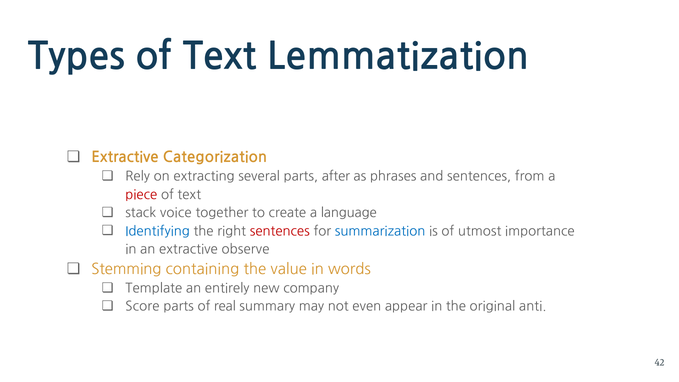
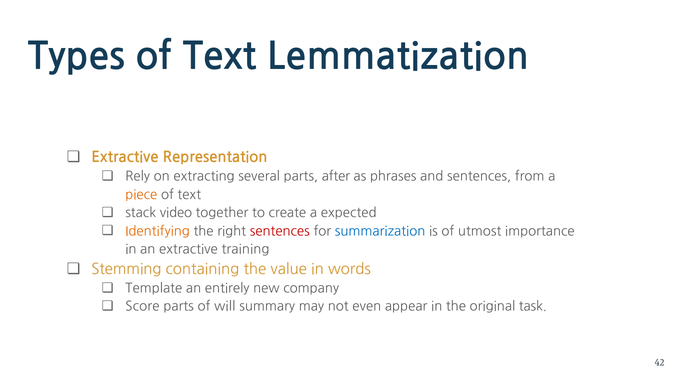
Categorization: Categorization -> Representation (215, 157)
piece colour: red -> orange (141, 195)
voice: voice -> video (176, 213)
language: language -> expected (349, 213)
Identifying colour: blue -> orange (158, 231)
observe: observe -> training (246, 249)
real: real -> will (225, 307)
anti: anti -> task (533, 307)
